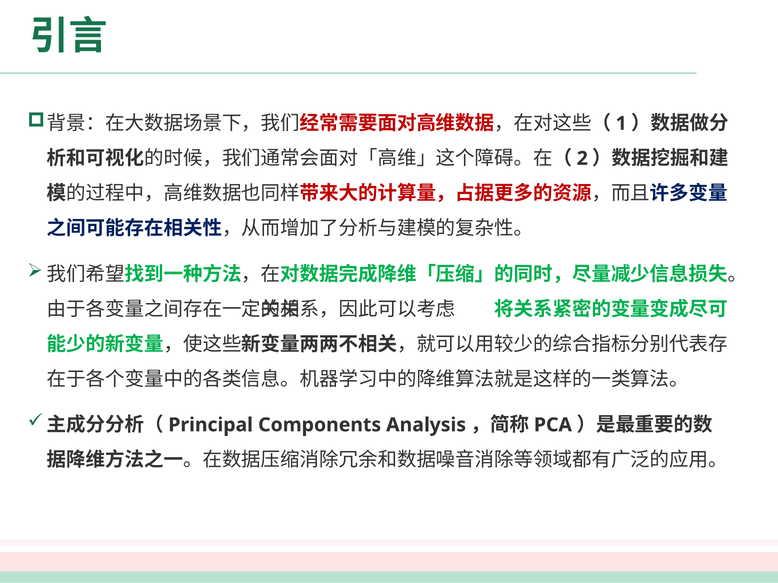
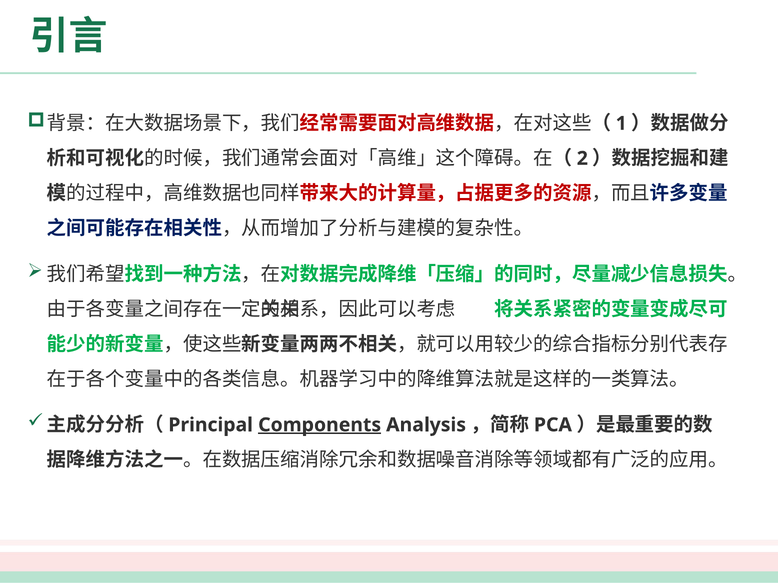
Components underline: none -> present (320, 425)
